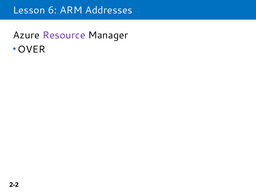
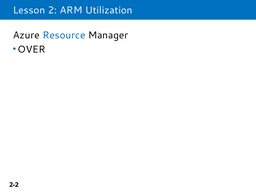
6: 6 -> 2 (52, 10)
Addresses: Addresses -> Utilization (109, 10)
Resource colour: purple -> blue (64, 35)
